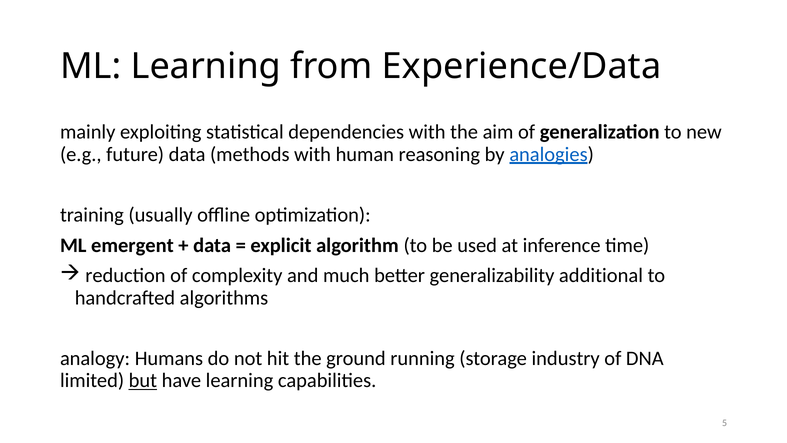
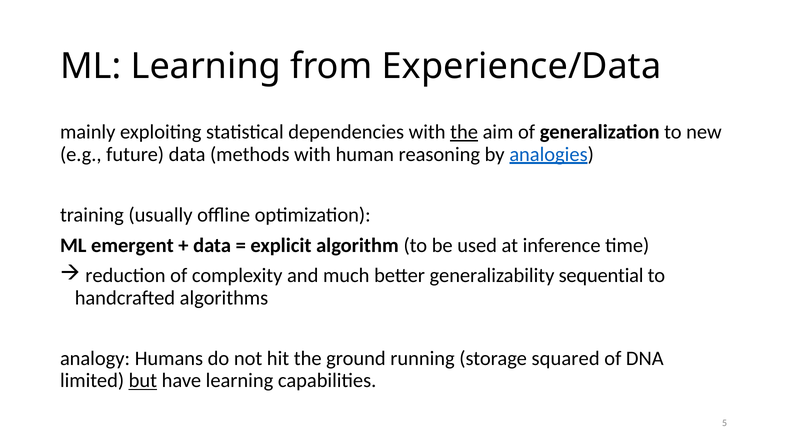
the underline: none -> present (464, 132)
additional: additional -> sequential (601, 276)
industry: industry -> squared (566, 358)
